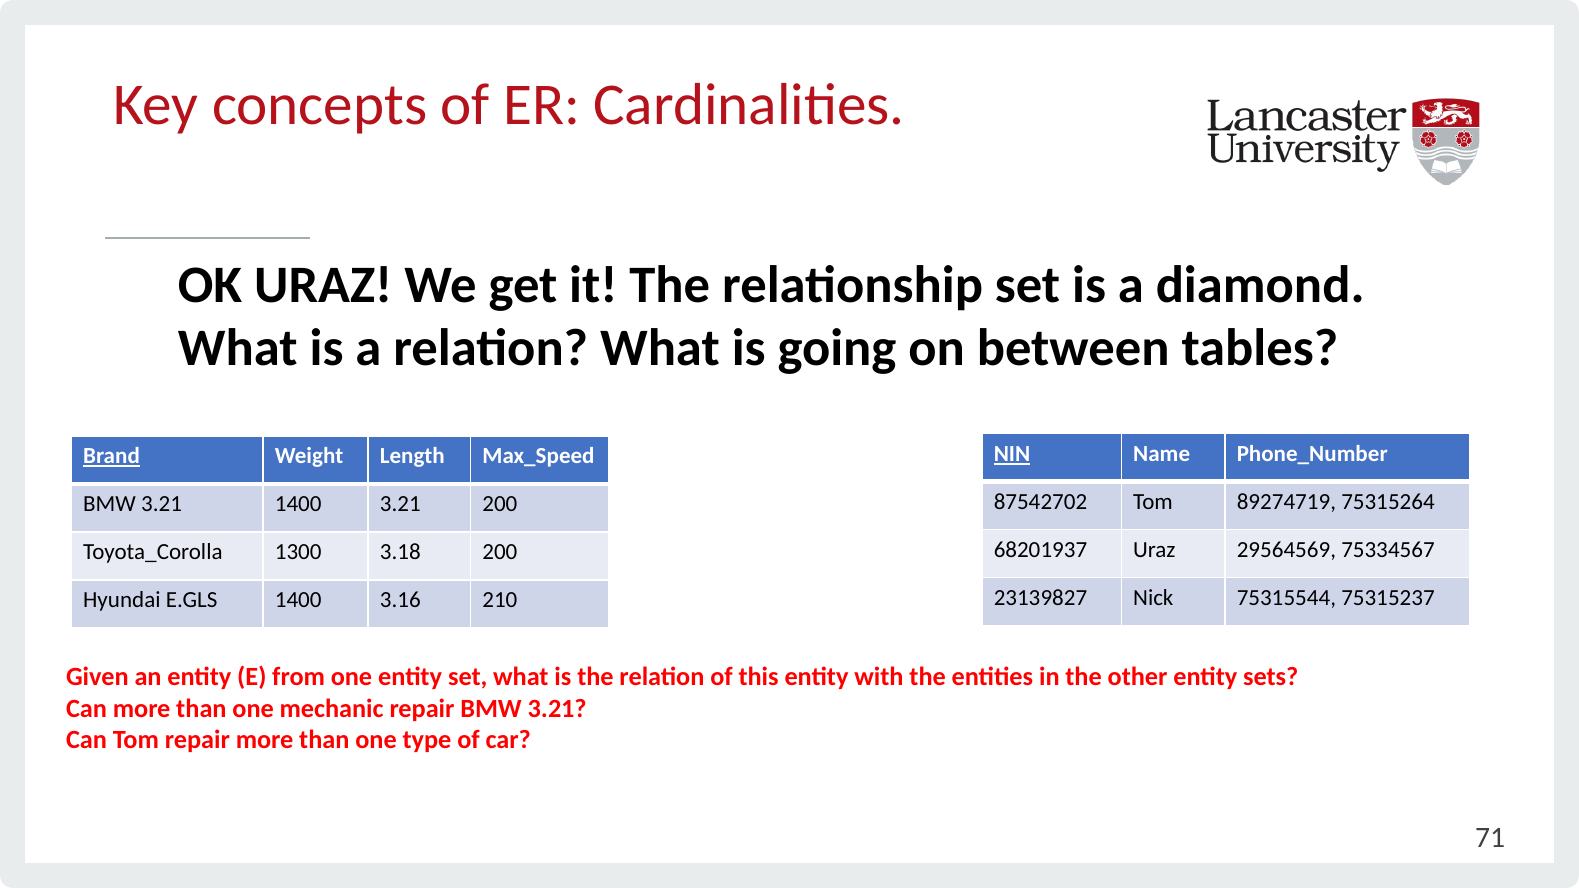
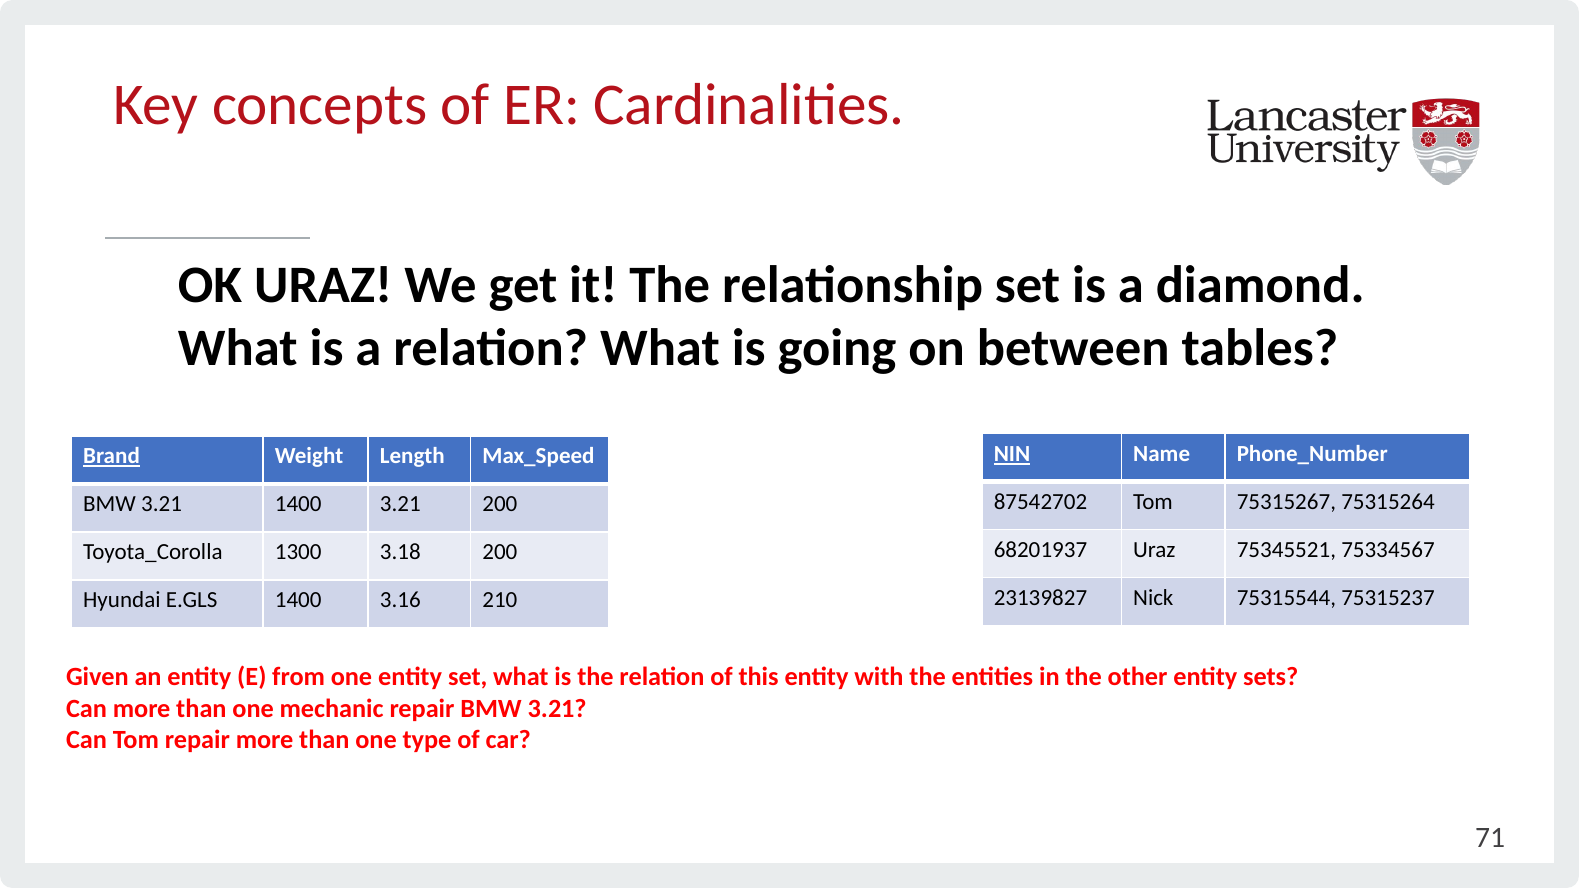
89274719: 89274719 -> 75315267 (1286, 502)
29564569: 29564569 -> 75345521 (1286, 550)
